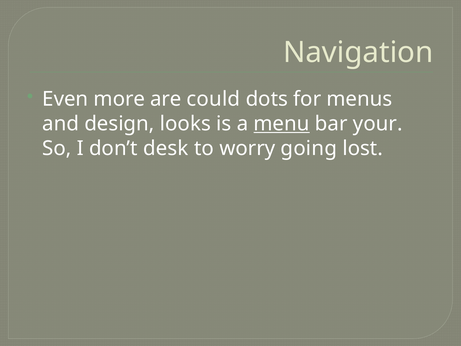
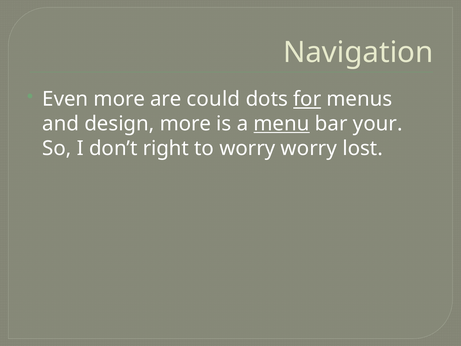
for underline: none -> present (307, 99)
design looks: looks -> more (185, 124)
desk: desk -> right (166, 148)
worry going: going -> worry (309, 148)
